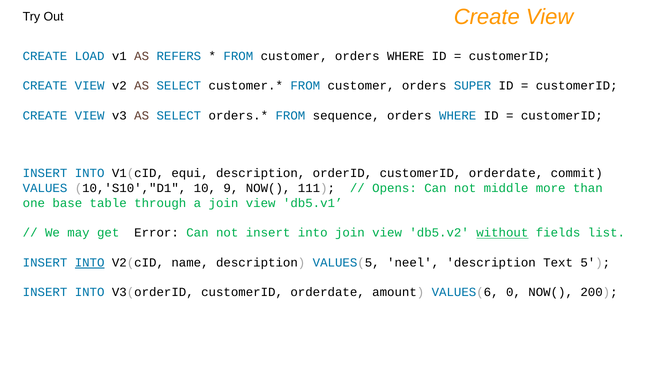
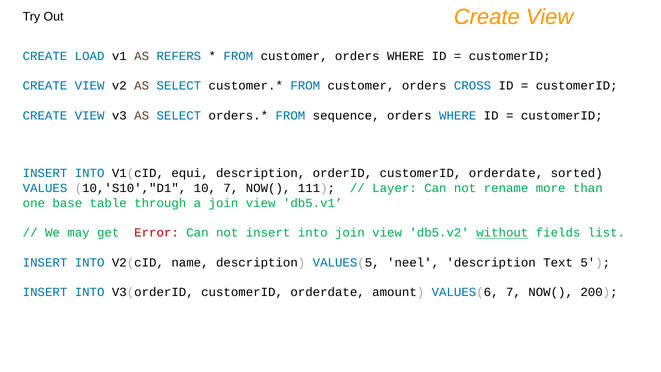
SUPER: SUPER -> CROSS (473, 86)
commit: commit -> sorted (577, 173)
10 9: 9 -> 7 (231, 188)
Opens: Opens -> Layer (395, 188)
middle: middle -> rename (506, 188)
Error colour: black -> red (157, 233)
INTO underline: present -> none (90, 262)
VALUES(6 0: 0 -> 7 (513, 292)
